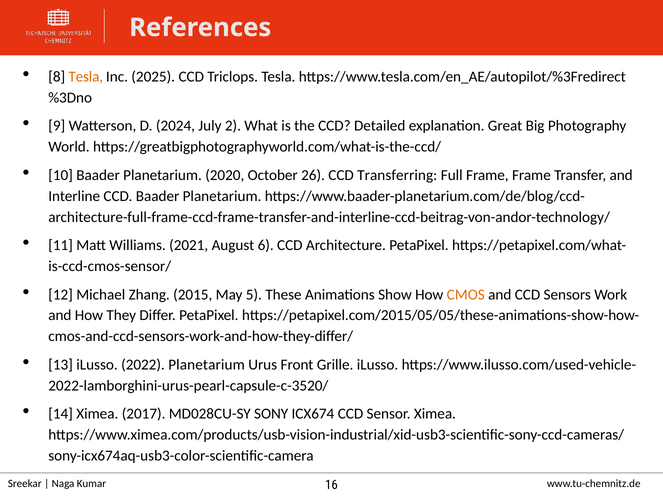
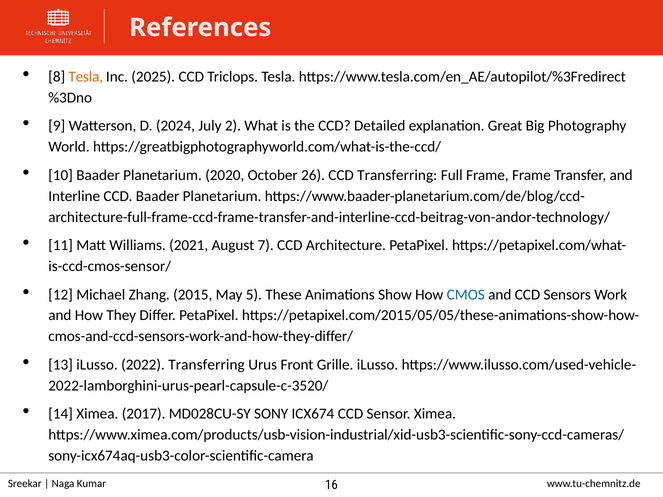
6: 6 -> 7 (266, 245)
CMOS colour: orange -> blue (466, 295)
2022 Planetarium: Planetarium -> Transferring (207, 365)
